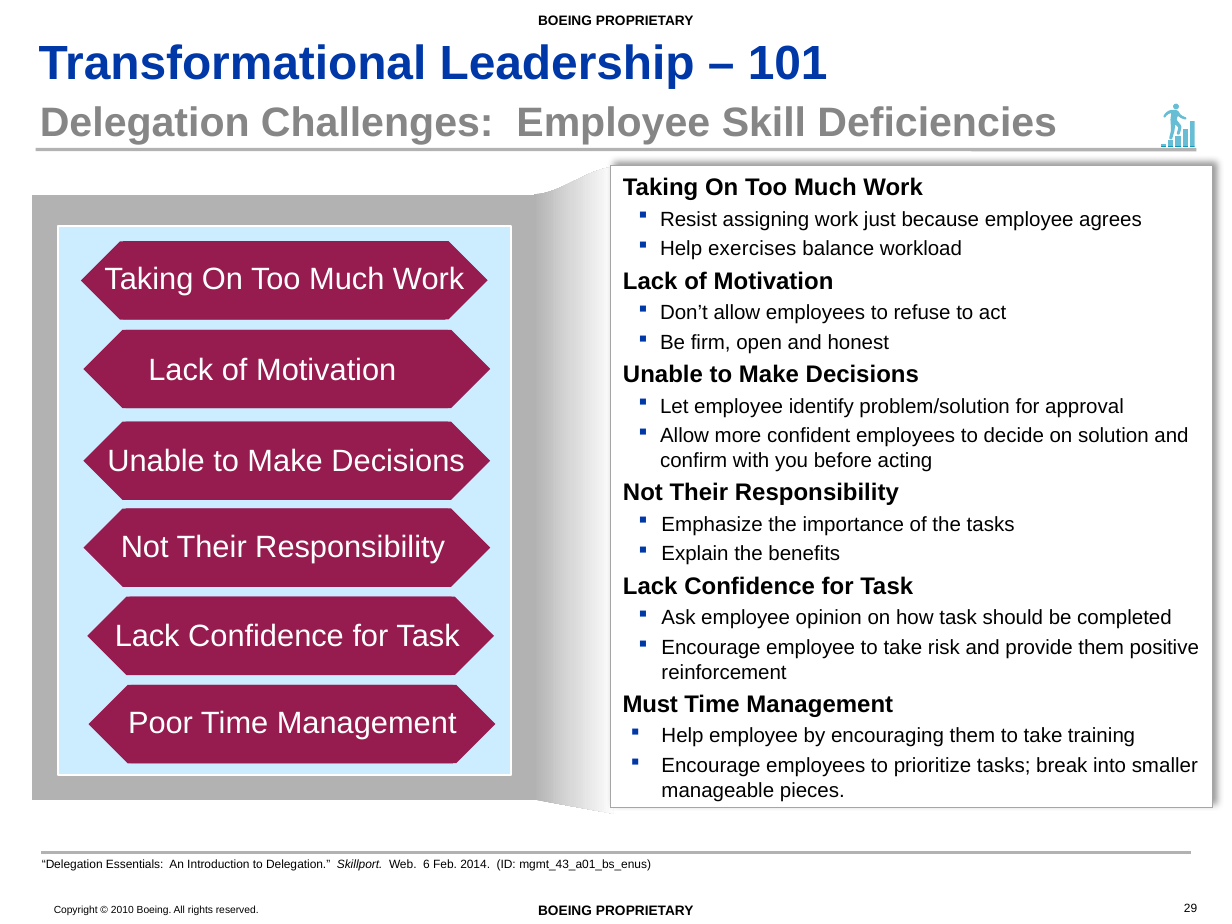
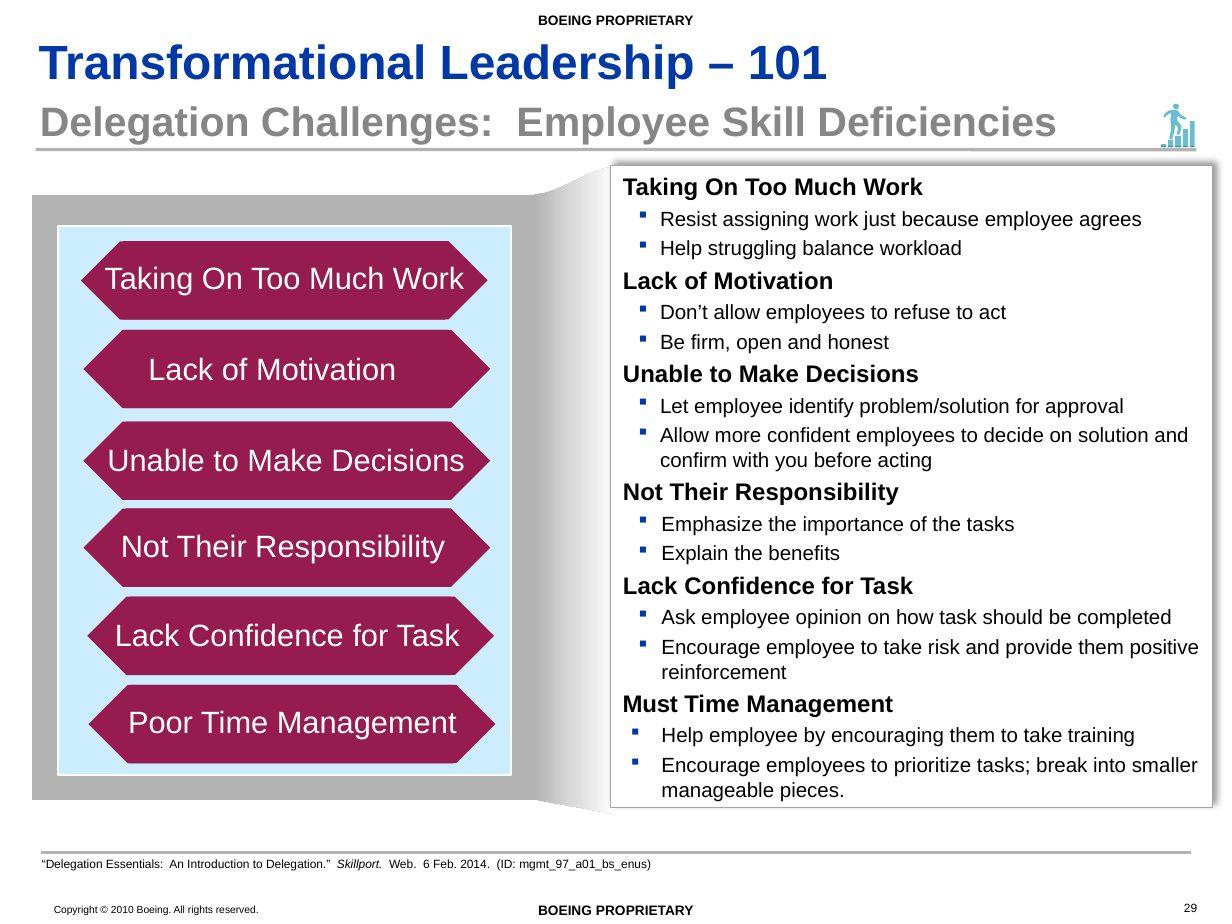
exercises: exercises -> struggling (752, 249)
mgmt_43_a01_bs_enus: mgmt_43_a01_bs_enus -> mgmt_97_a01_bs_enus (585, 864)
